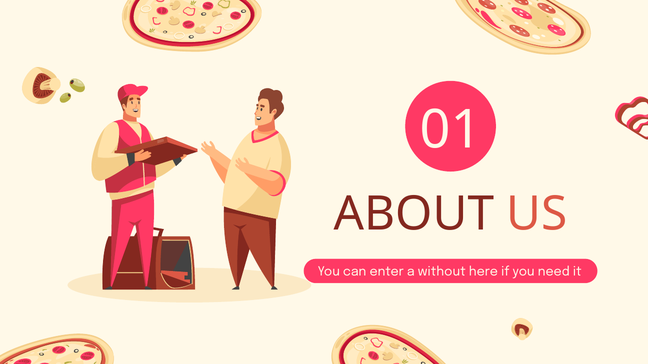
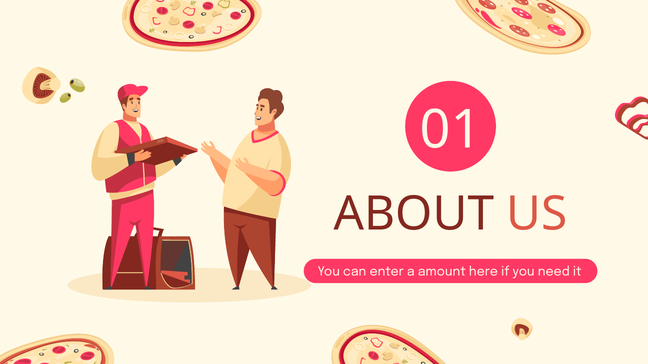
without: without -> amount (442, 272)
